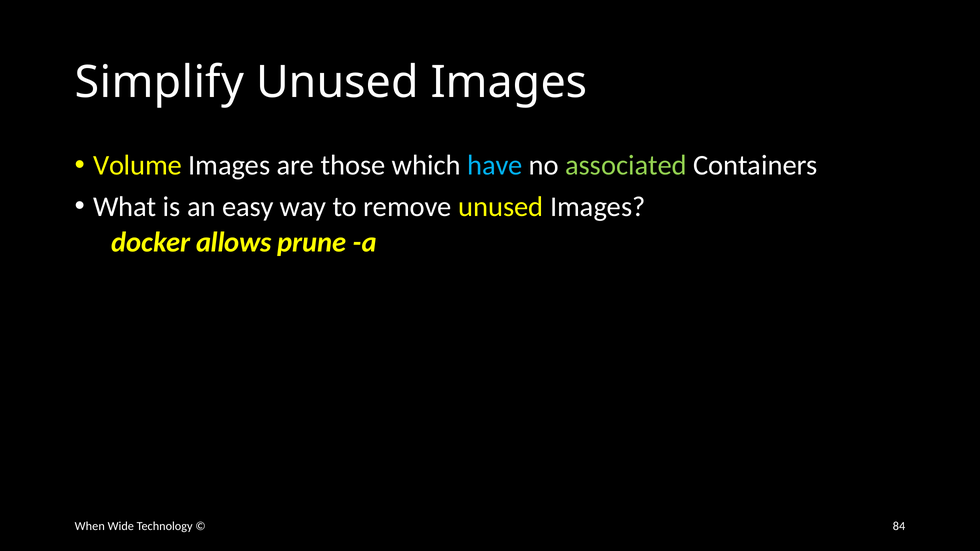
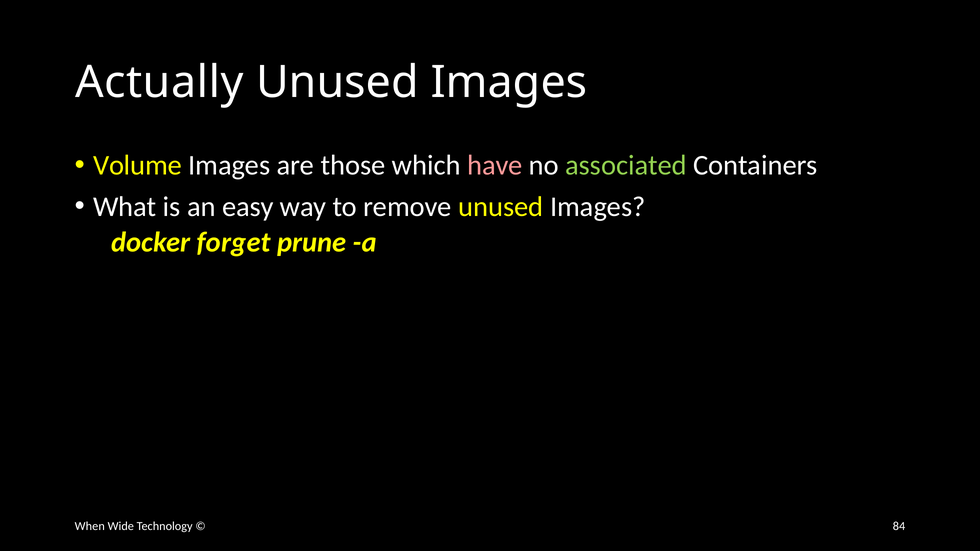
Simplify: Simplify -> Actually (159, 82)
have colour: light blue -> pink (495, 166)
allows: allows -> forget (234, 243)
